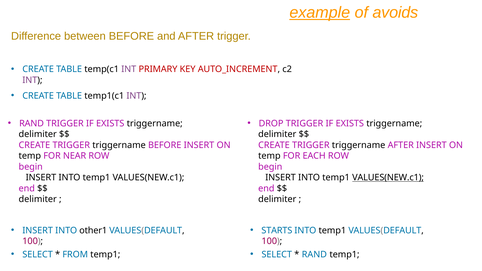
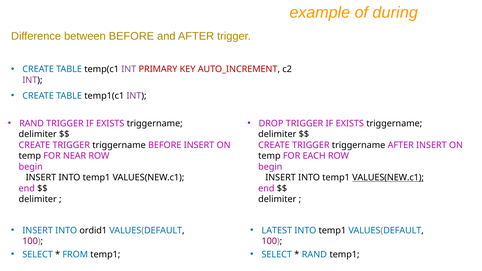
example underline: present -> none (320, 13)
avoids: avoids -> during (395, 13)
other1: other1 -> ordid1 (93, 230)
STARTS: STARTS -> LATEST (277, 230)
